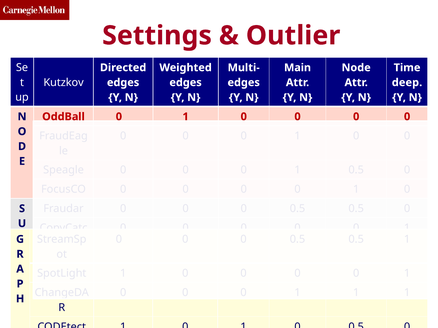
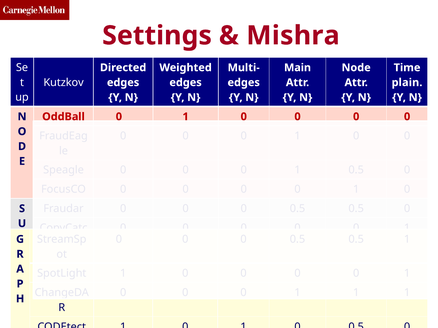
Outlier: Outlier -> Mishra (293, 36)
deep: deep -> plain (407, 83)
